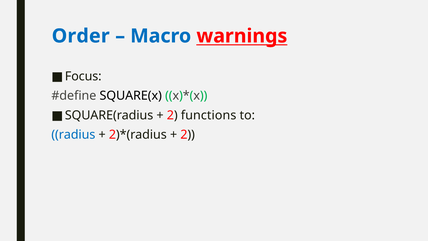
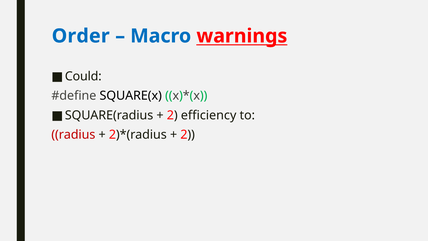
Focus: Focus -> Could (83, 76)
functions: functions -> efficiency (209, 115)
radius colour: blue -> red (73, 135)
